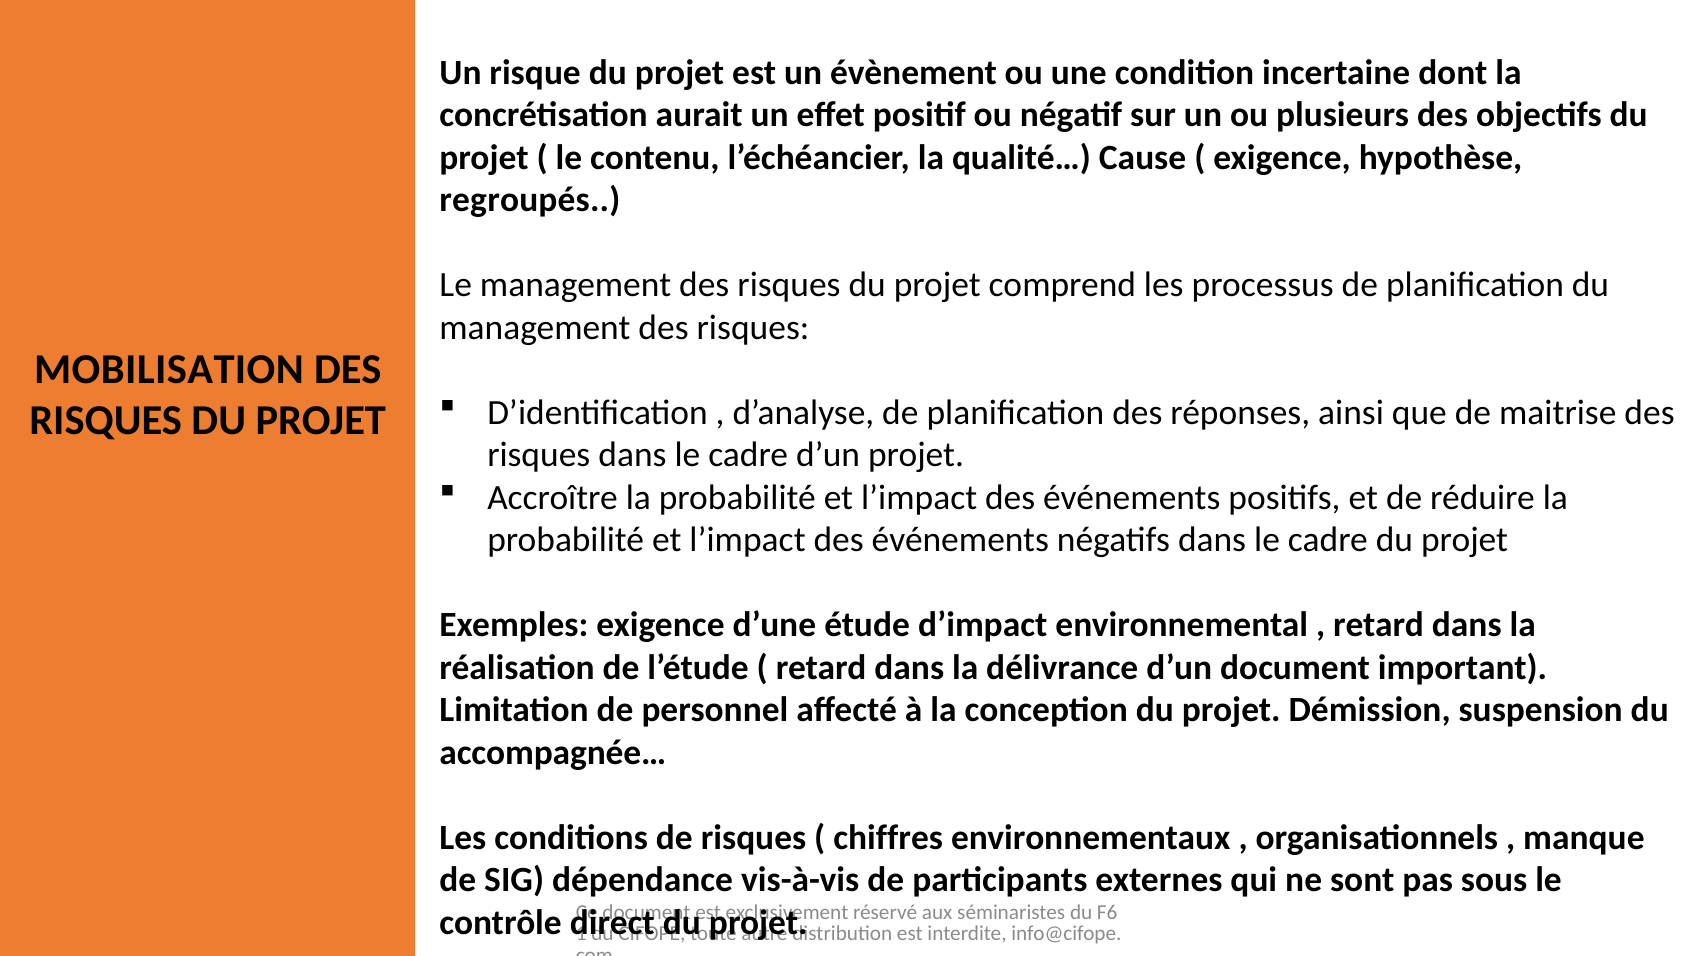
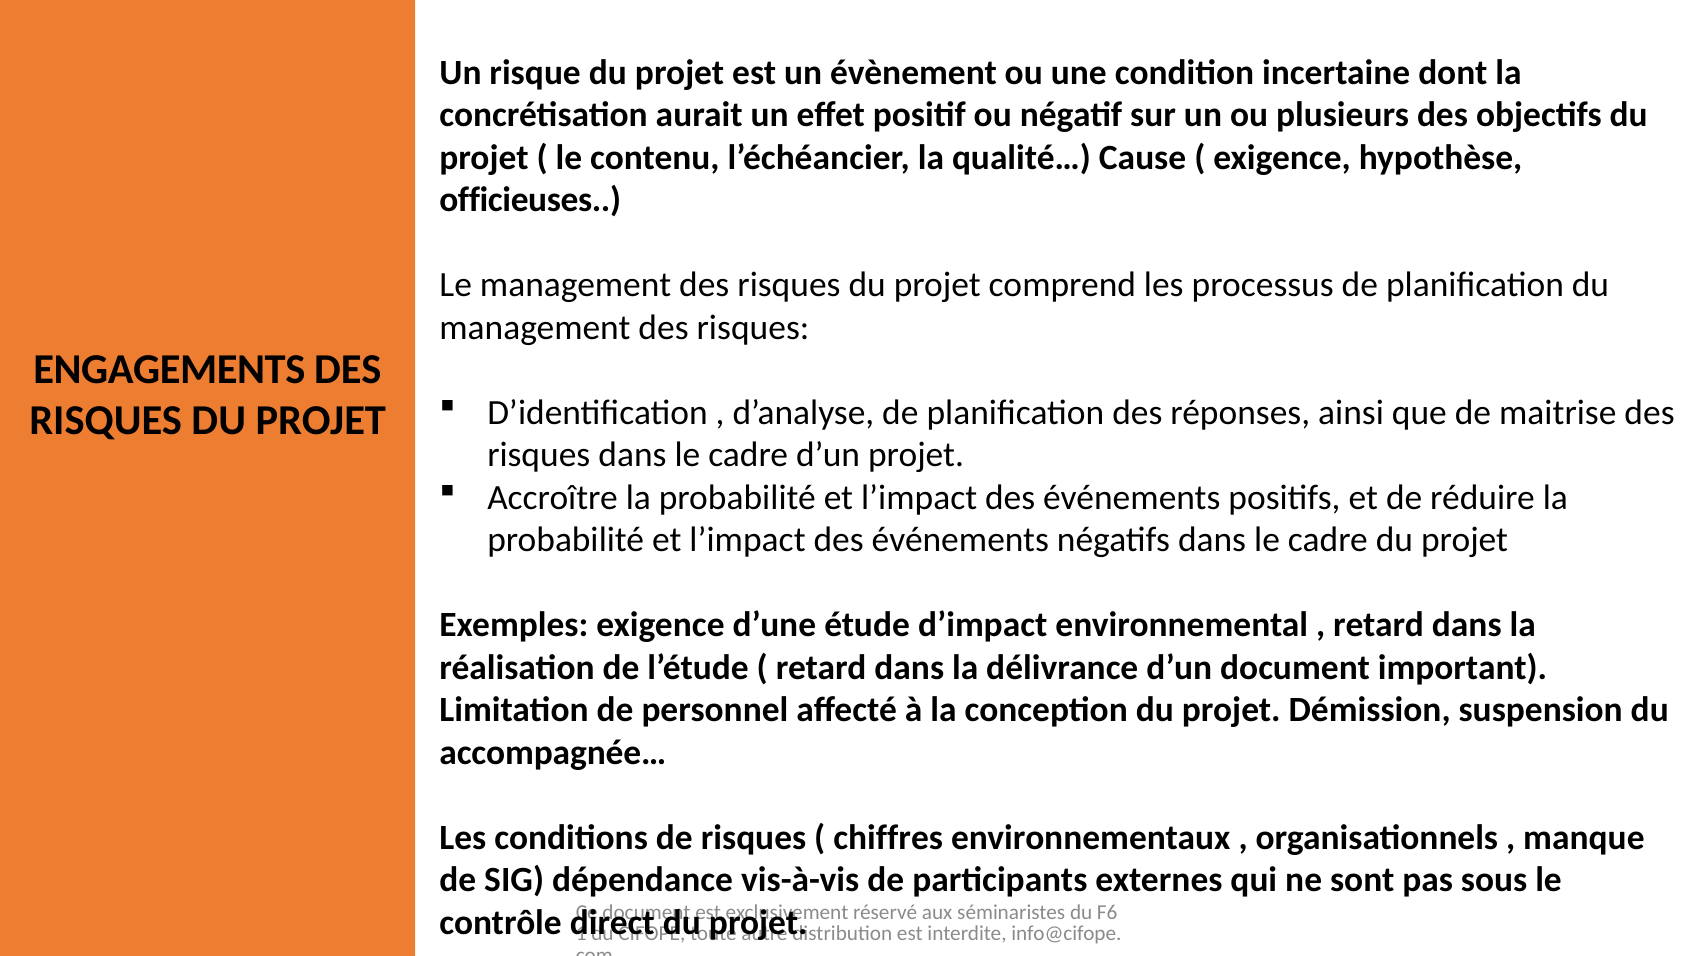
regroupés: regroupés -> officieuses (530, 200)
MOBILISATION: MOBILISATION -> ENGAGEMENTS (169, 369)
